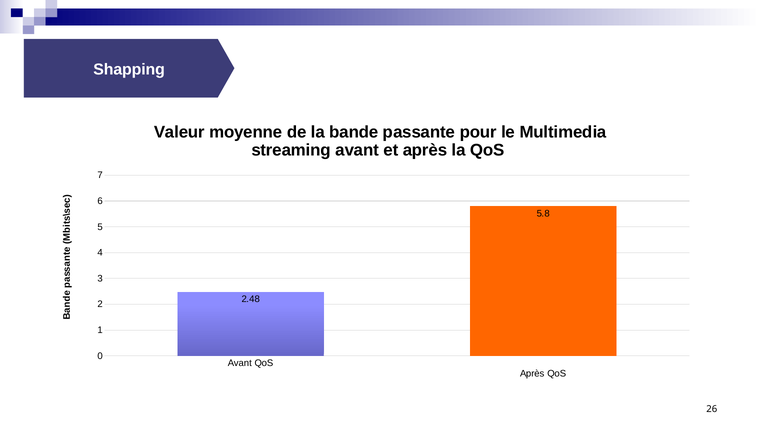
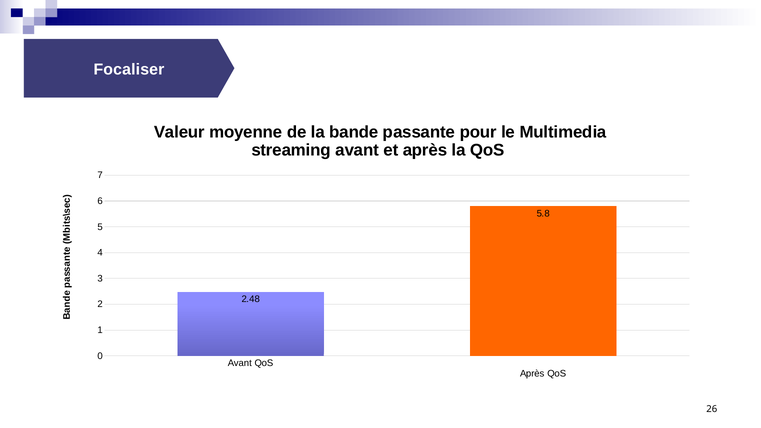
Shapping: Shapping -> Focaliser (129, 69)
